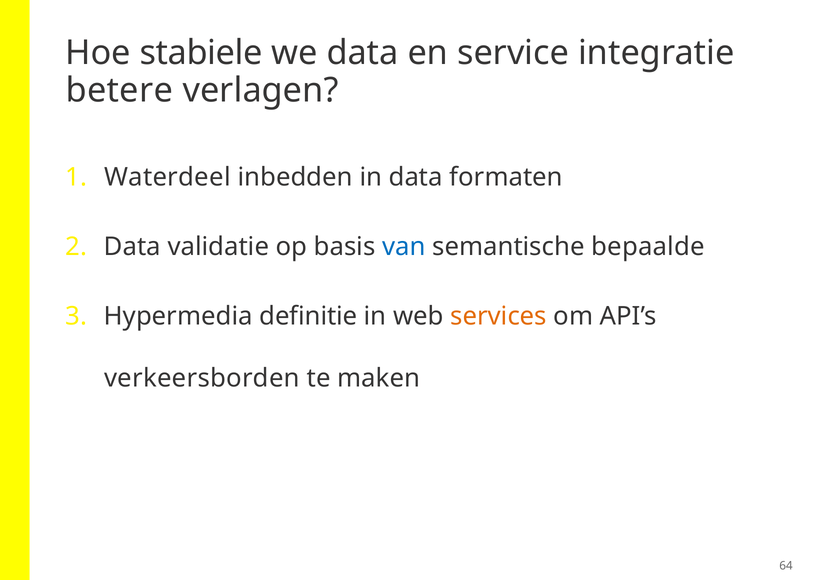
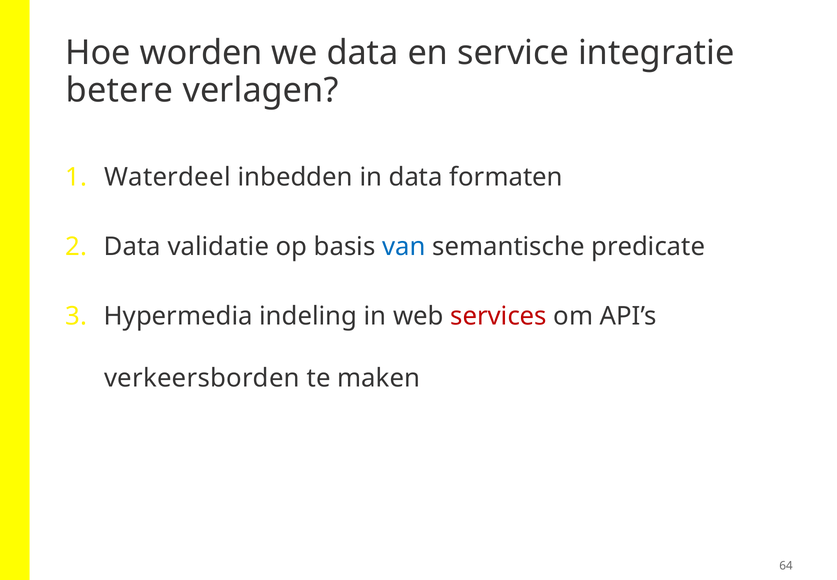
stabiele: stabiele -> worden (201, 53)
bepaalde: bepaalde -> predicate (648, 247)
definitie: definitie -> indeling (308, 316)
services colour: orange -> red (499, 316)
